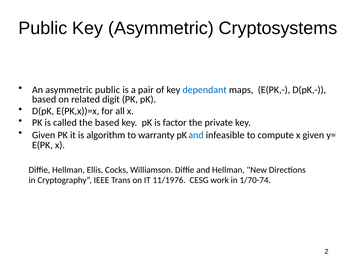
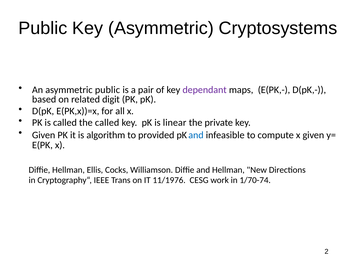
dependant colour: blue -> purple (205, 90)
the based: based -> called (107, 123)
factor: factor -> linear (175, 123)
warranty: warranty -> provided (156, 135)
